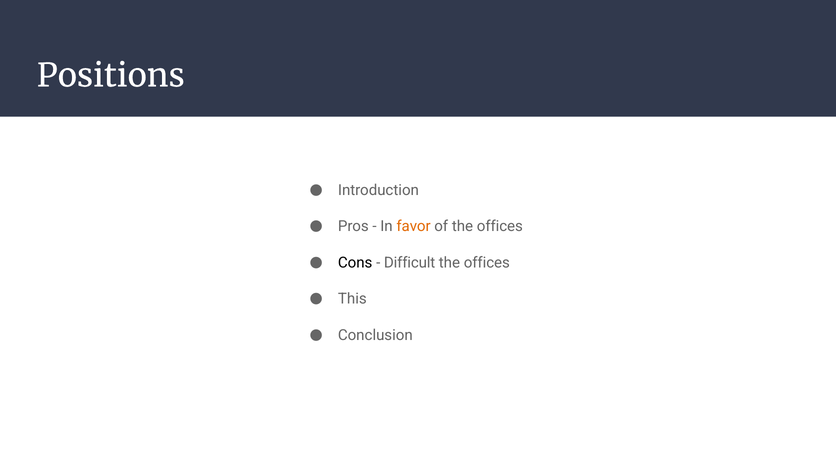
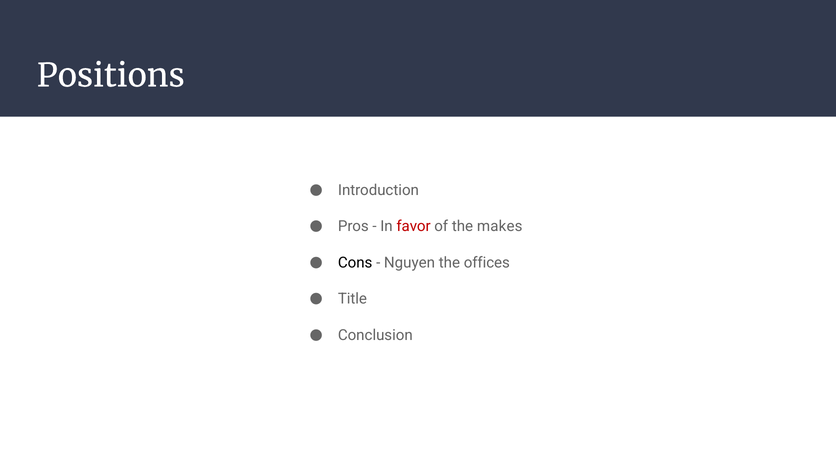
favor colour: orange -> red (414, 226)
of the offices: offices -> makes (500, 226)
Difficult: Difficult -> Nguyen (410, 263)
This: This -> Title (352, 299)
